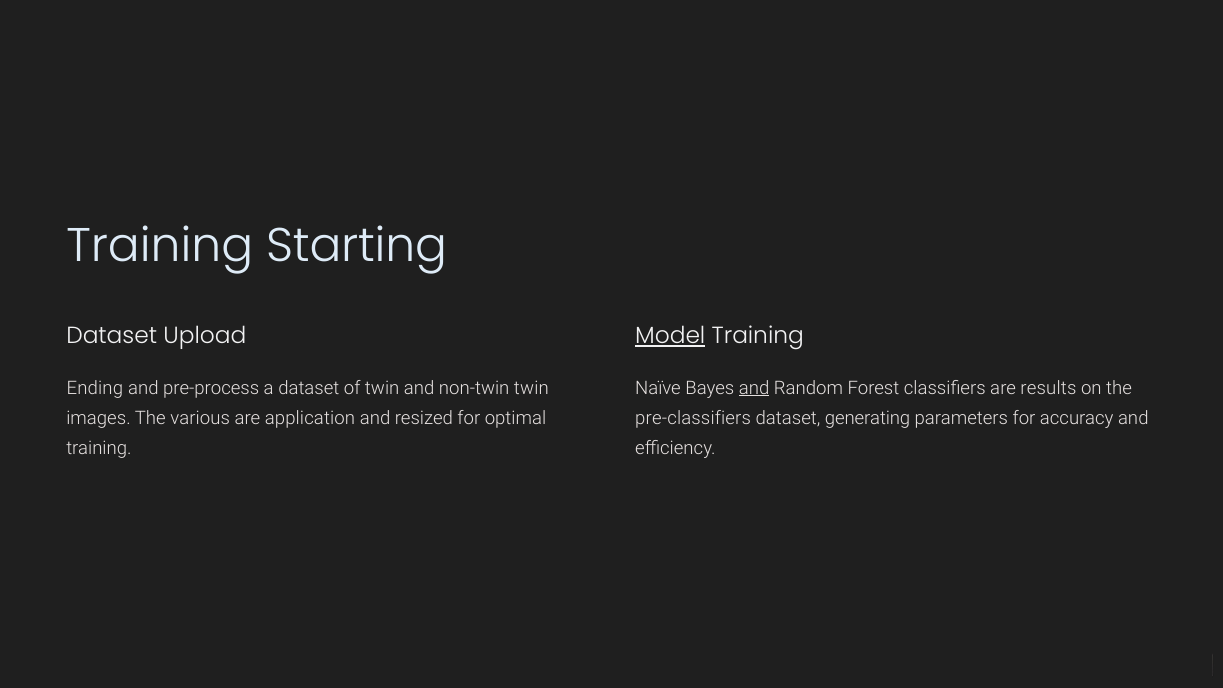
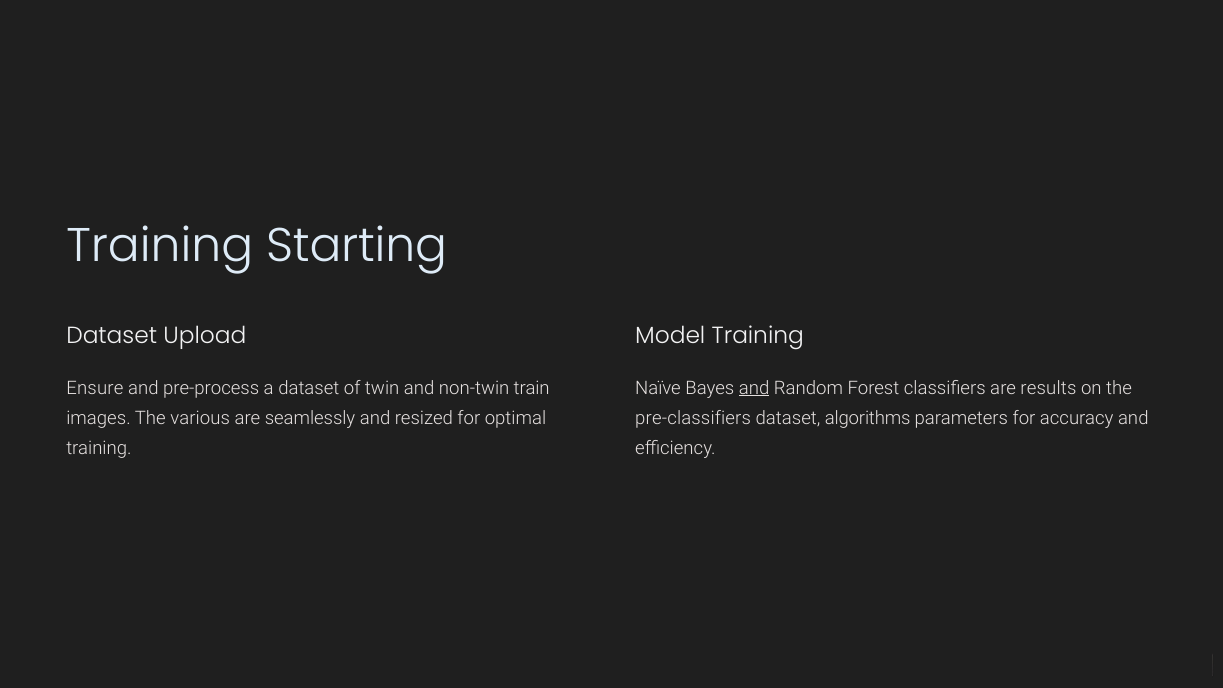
Model underline: present -> none (670, 336)
Ending: Ending -> Ensure (95, 388)
non-twin twin: twin -> train (532, 388)
application: application -> seamlessly (310, 418)
generating: generating -> algorithms (868, 418)
